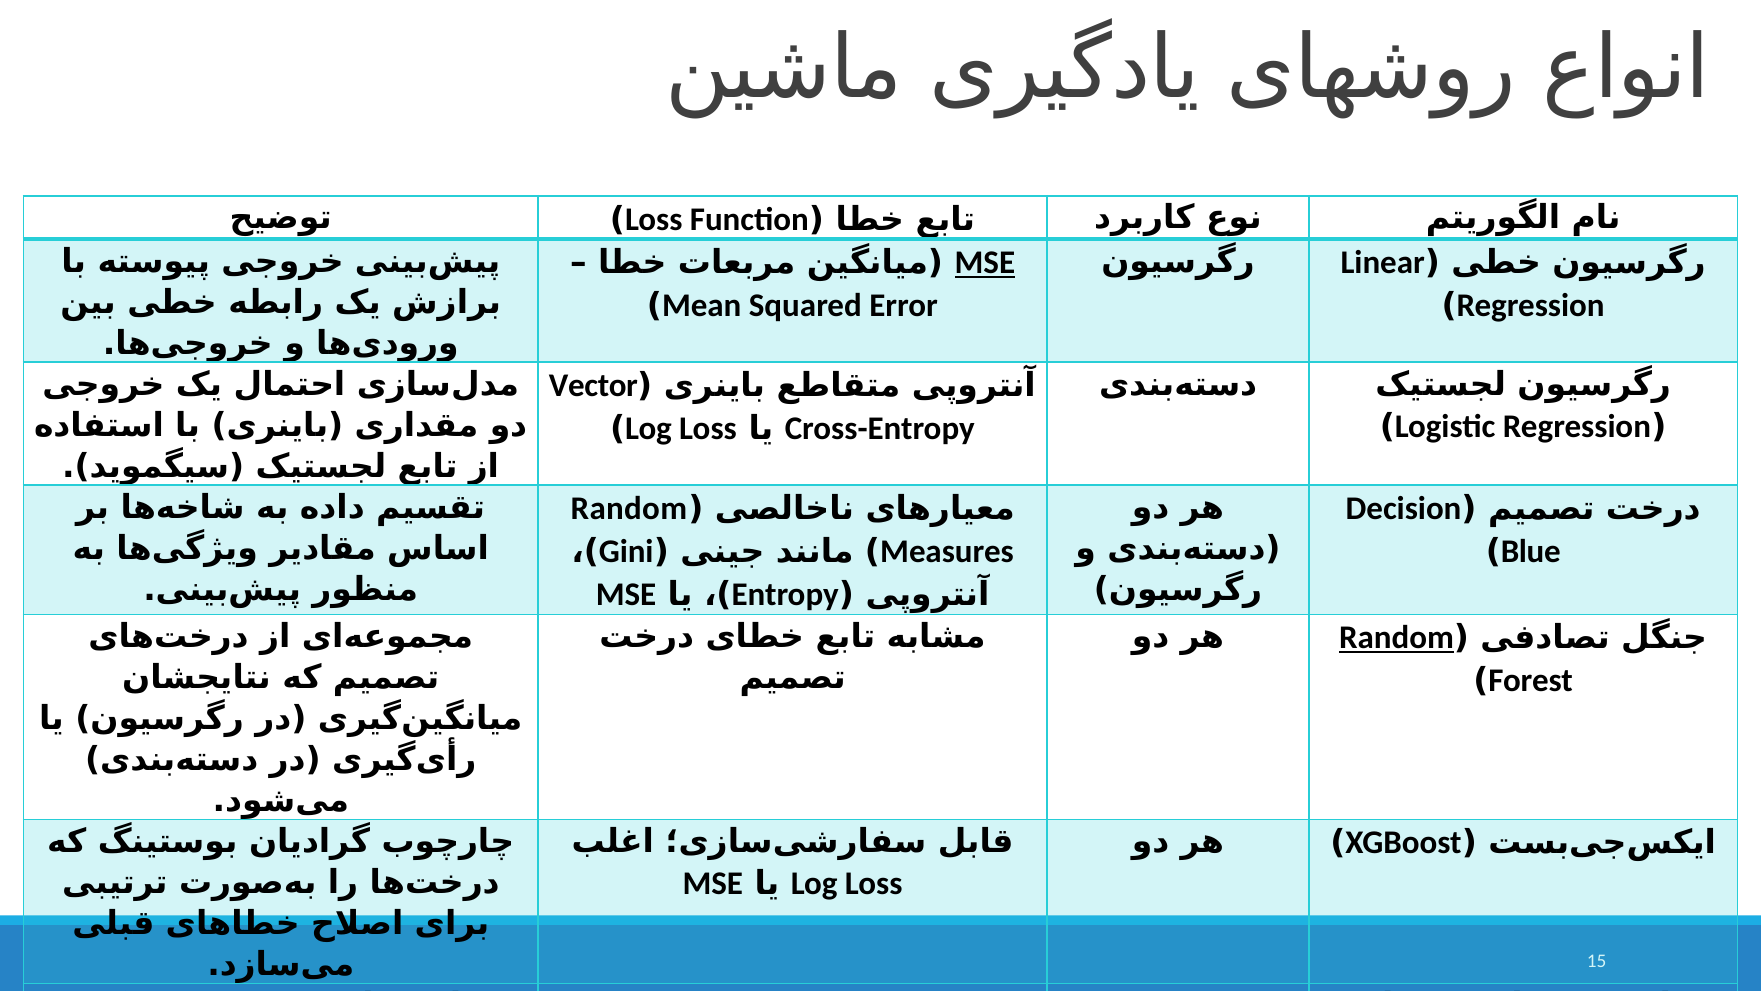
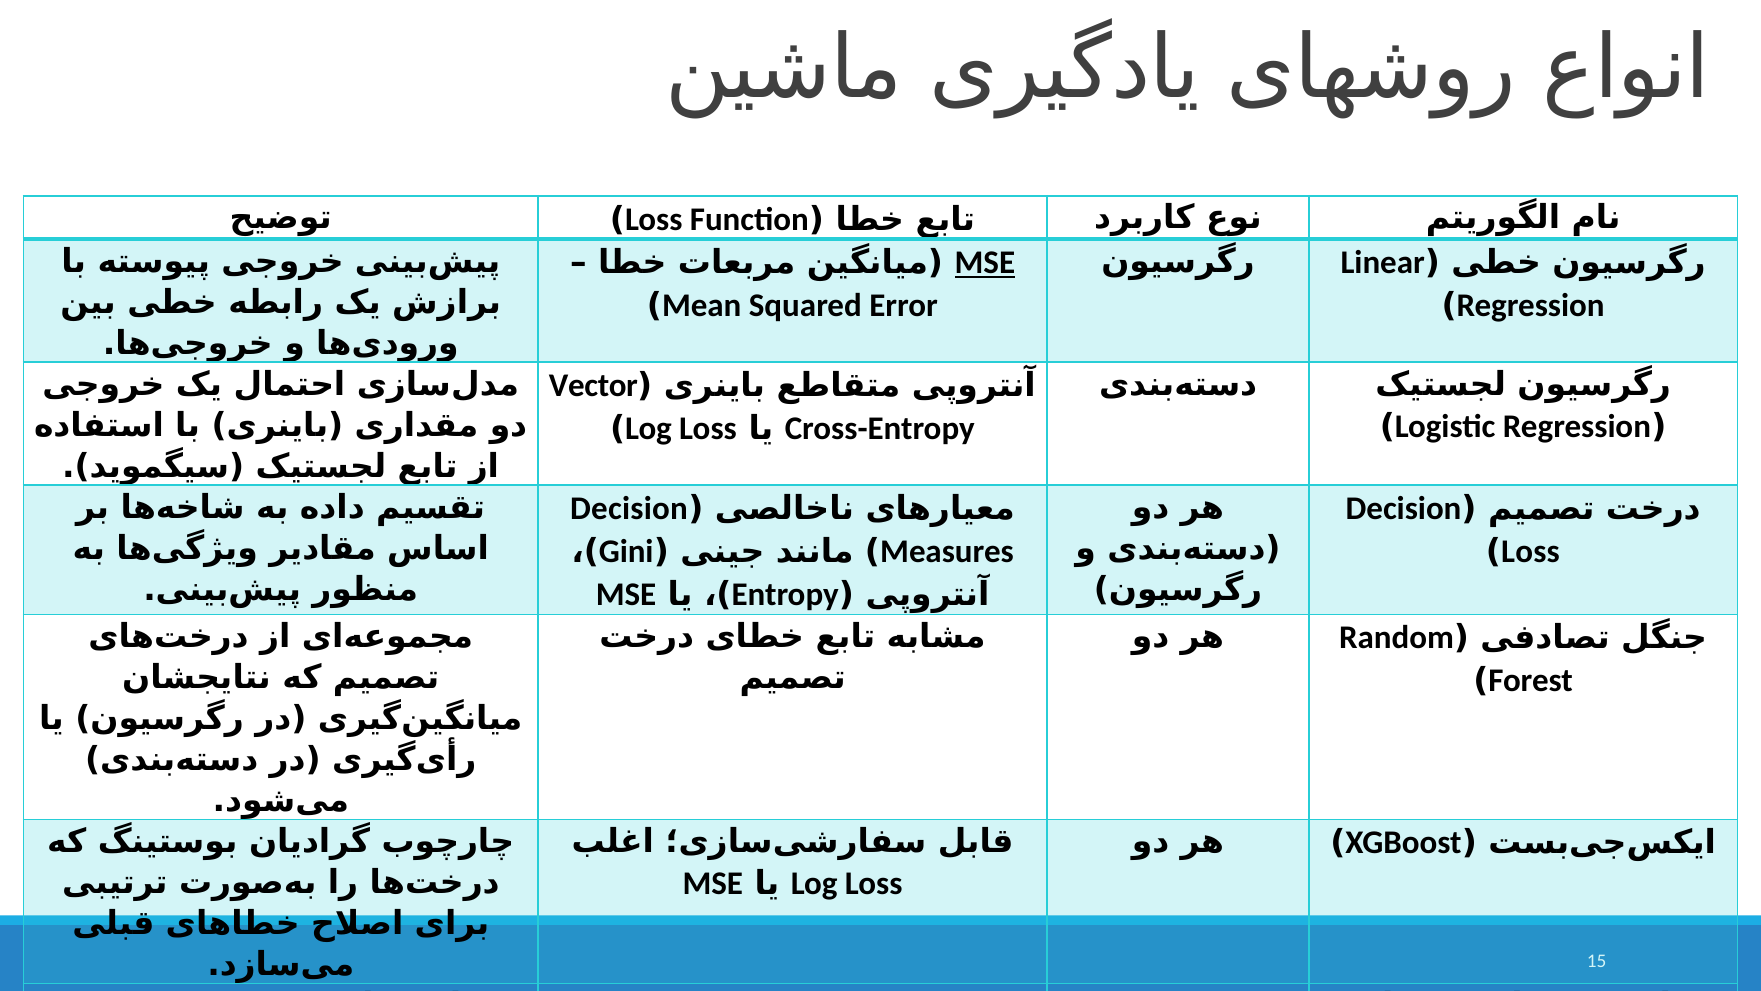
Random: Random -> Decision (629, 508)
Blue: Blue -> Loss (1530, 551)
Random underline: present -> none (1397, 638)
